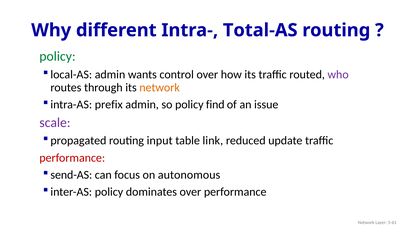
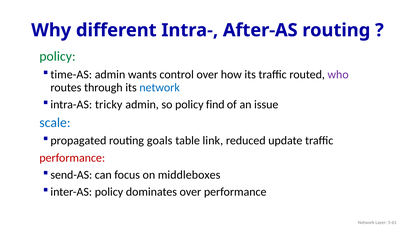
Total-AS: Total-AS -> After-AS (260, 30)
local-AS: local-AS -> time-AS (71, 75)
network colour: orange -> blue (160, 87)
prefix: prefix -> tricky (109, 105)
scale colour: purple -> blue (55, 123)
input: input -> goals (160, 141)
autonomous: autonomous -> middleboxes (189, 175)
